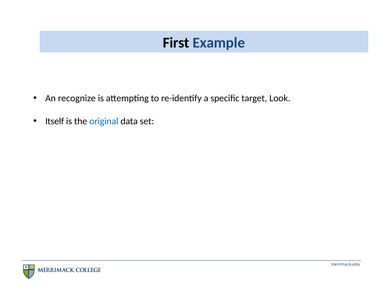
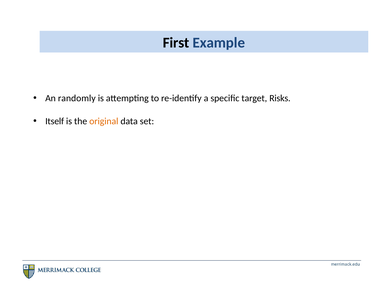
recognize: recognize -> randomly (77, 98)
Look: Look -> Risks (280, 98)
original colour: blue -> orange (104, 121)
